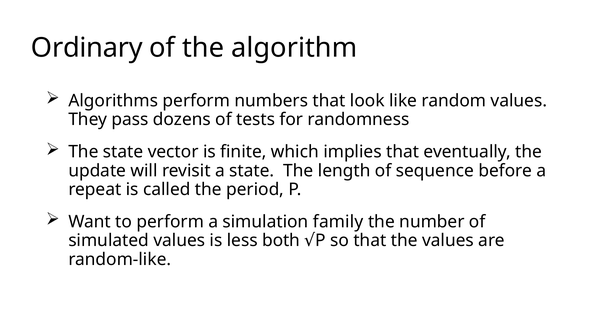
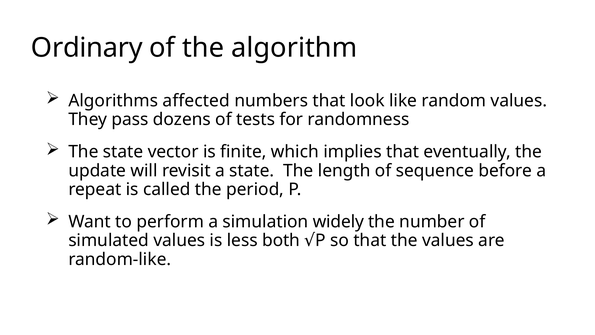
Algorithms perform: perform -> affected (196, 101)
family: family -> widely (338, 222)
